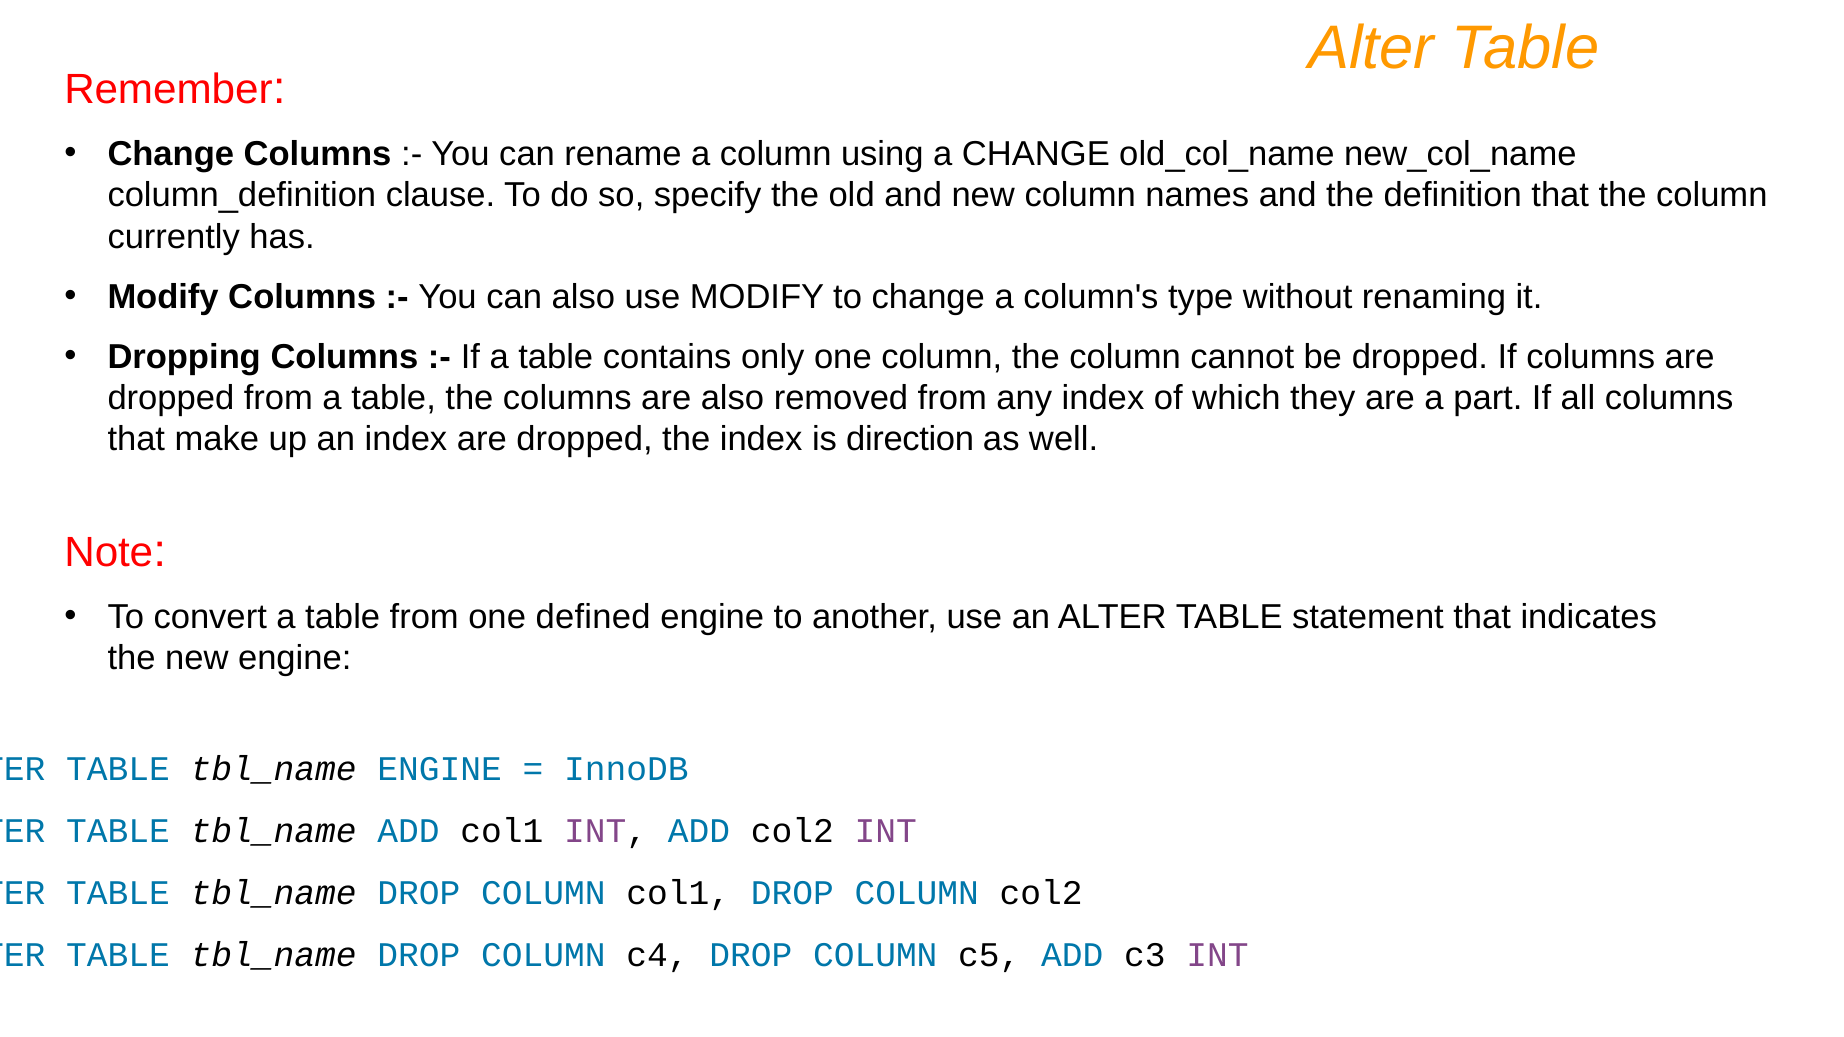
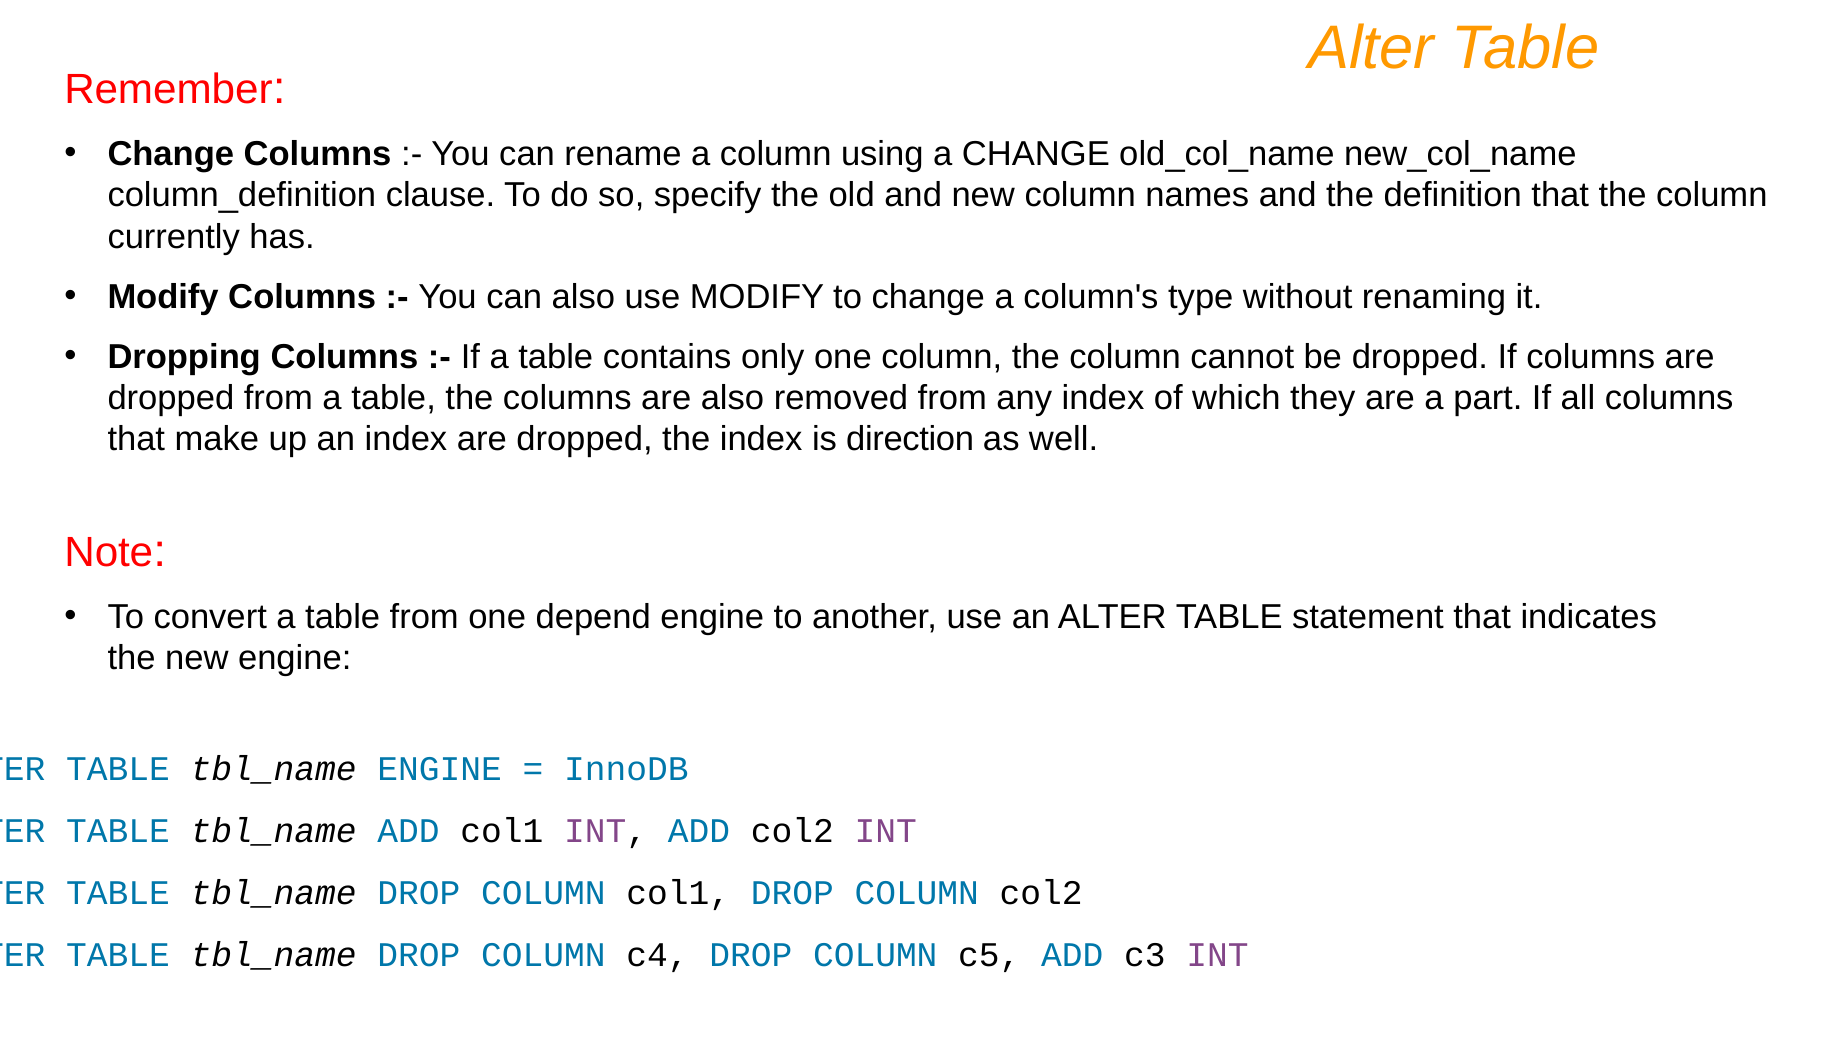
defined: defined -> depend (593, 617)
